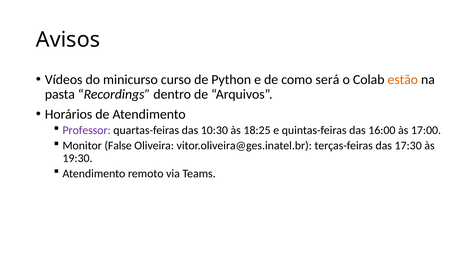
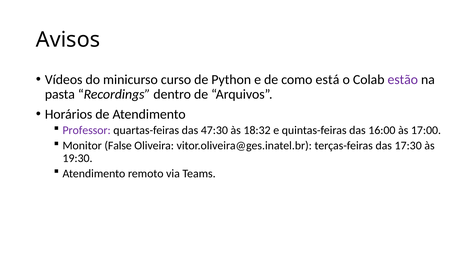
será: será -> está (327, 80)
estão colour: orange -> purple (403, 80)
10:30: 10:30 -> 47:30 (214, 131)
18:25: 18:25 -> 18:32 (257, 131)
